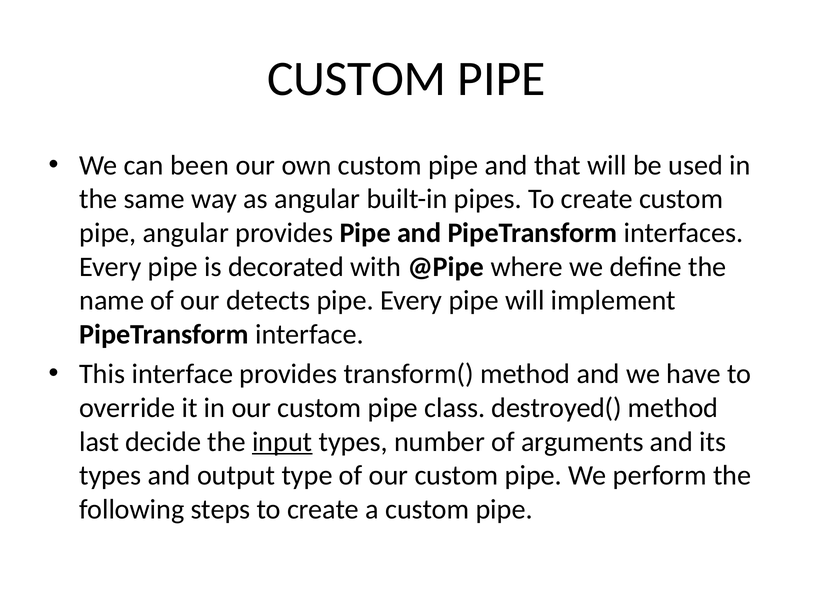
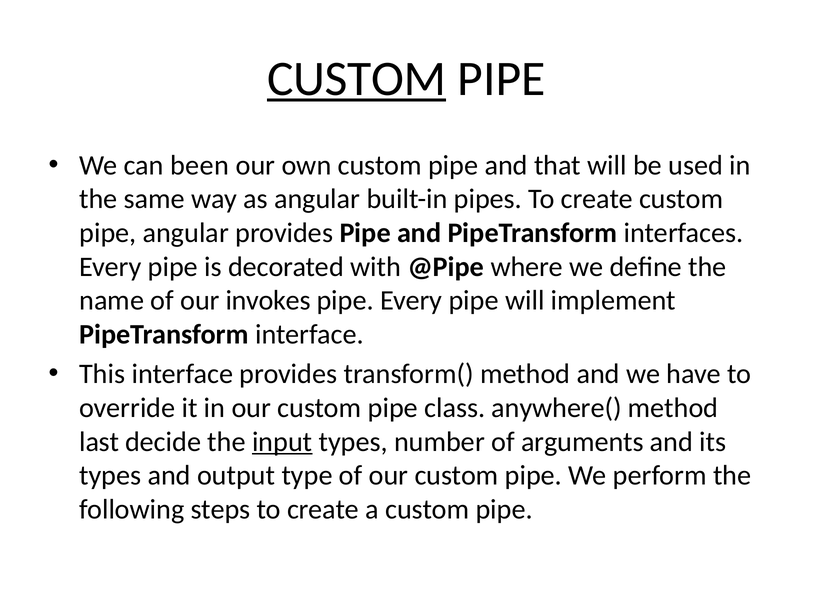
CUSTOM underline: none -> present (357, 79)
detects: detects -> invokes (268, 301)
destroyed(: destroyed( -> anywhere( (557, 408)
